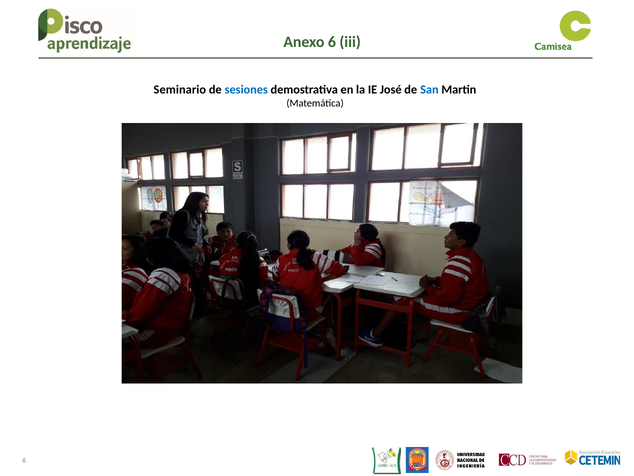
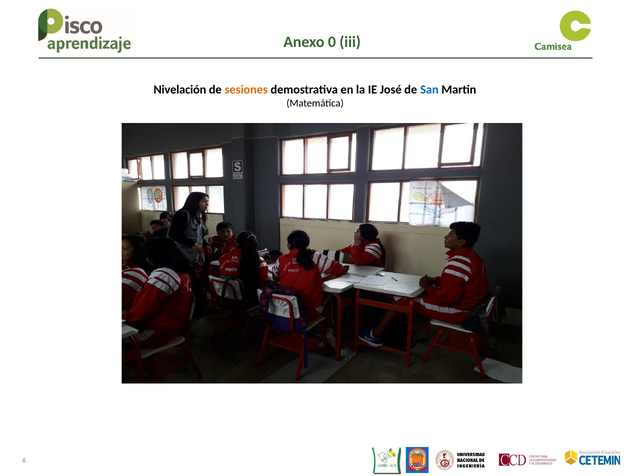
Anexo 6: 6 -> 0 (332, 42)
Seminario: Seminario -> Nivelación (180, 90)
sesiones colour: blue -> orange (246, 90)
